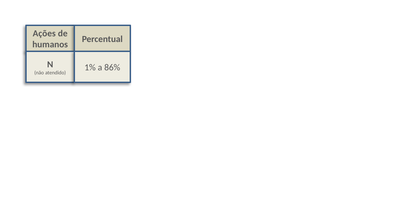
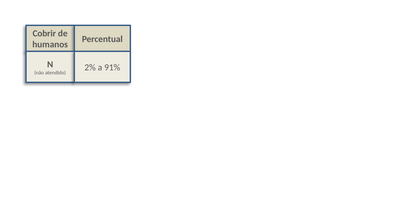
Ações: Ações -> Cobrir (44, 33)
1%: 1% -> 2% (90, 68)
86%: 86% -> 91% (112, 68)
